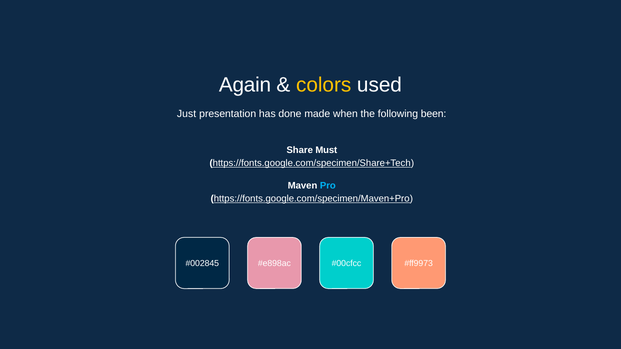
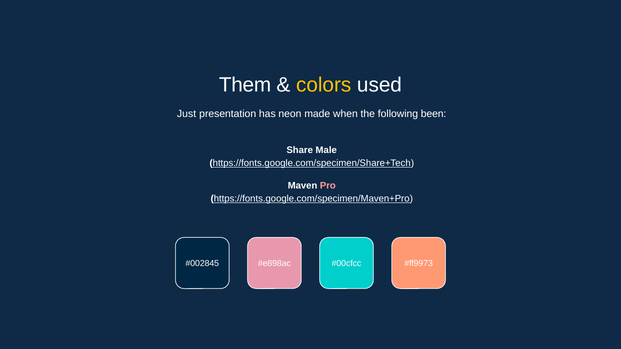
Again: Again -> Them (245, 85)
done: done -> neon (290, 114)
Must: Must -> Male (326, 150)
Pro colour: light blue -> pink (328, 186)
